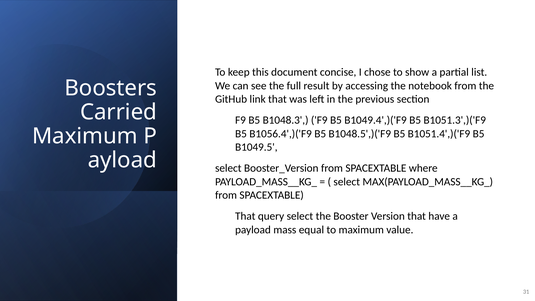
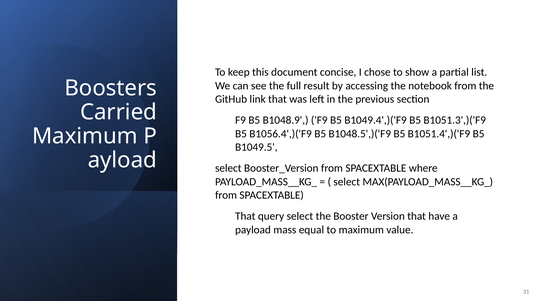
B1048.3: B1048.3 -> B1048.9 (286, 120)
